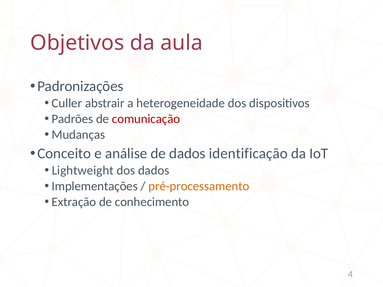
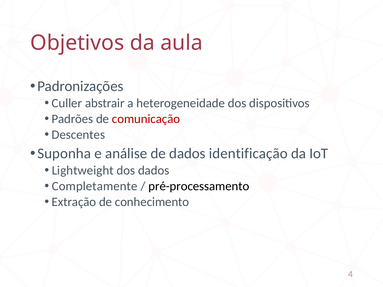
Mudanças: Mudanças -> Descentes (78, 135)
Conceito: Conceito -> Suponha (64, 154)
Implementações: Implementações -> Completamente (95, 186)
pré-processamento colour: orange -> black (199, 186)
